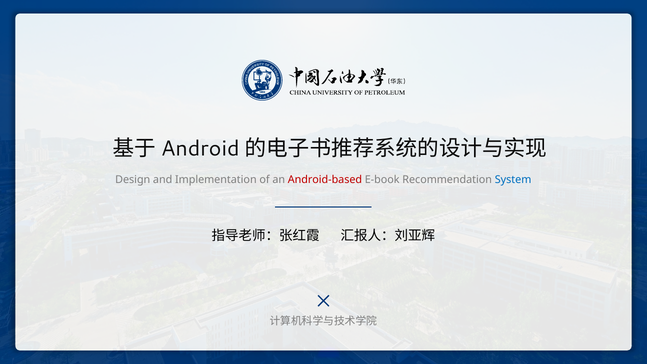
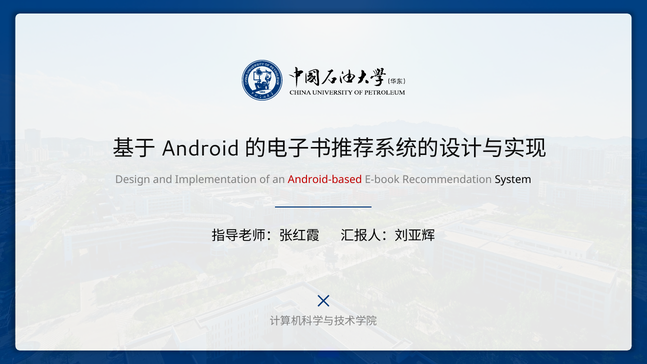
System colour: blue -> black (513, 180)
